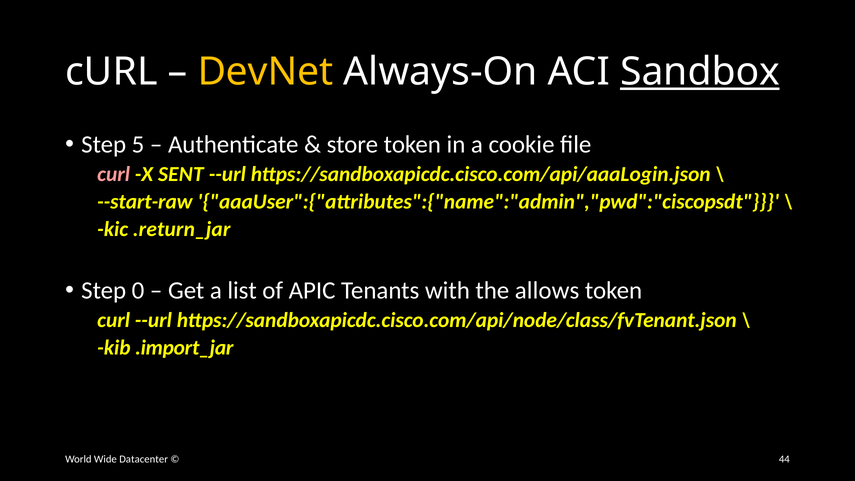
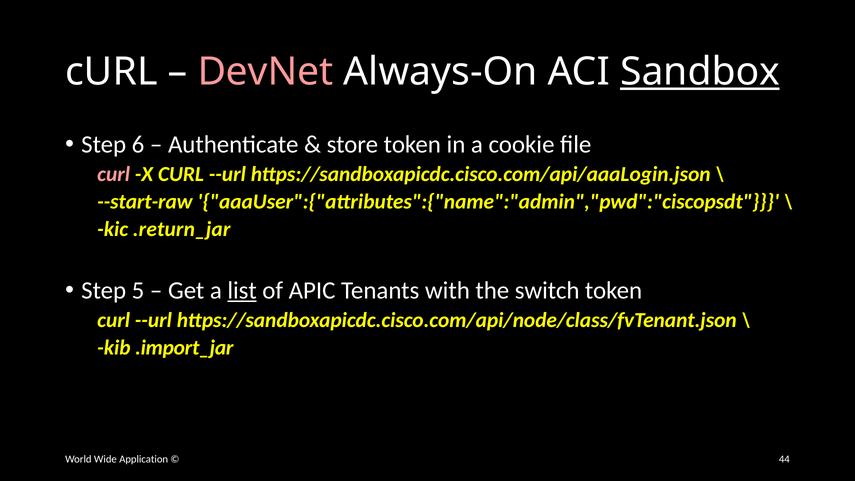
DevNet colour: yellow -> pink (265, 72)
5: 5 -> 6 (138, 145)
X SENT: SENT -> CURL (181, 174)
0: 0 -> 5 (138, 290)
list underline: none -> present (242, 290)
allows: allows -> switch (547, 290)
Datacenter: Datacenter -> Application (144, 459)
